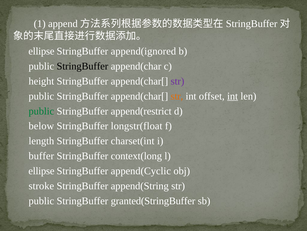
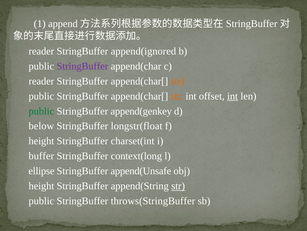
ellipse: ellipse -> reader (41, 51)
StringBuffer colour: black -> purple (82, 66)
height: height -> reader (41, 81)
str colour: purple -> orange (177, 81)
append(restrict: append(restrict -> append(genkey (141, 111)
length: length -> height (41, 141)
append(Cyclic: append(Cyclic -> append(Unsafe (141, 171)
stroke: stroke -> height (41, 185)
str underline: none -> present (178, 185)
granted(StringBuffer: granted(StringBuffer -> throws(StringBuffer (153, 200)
